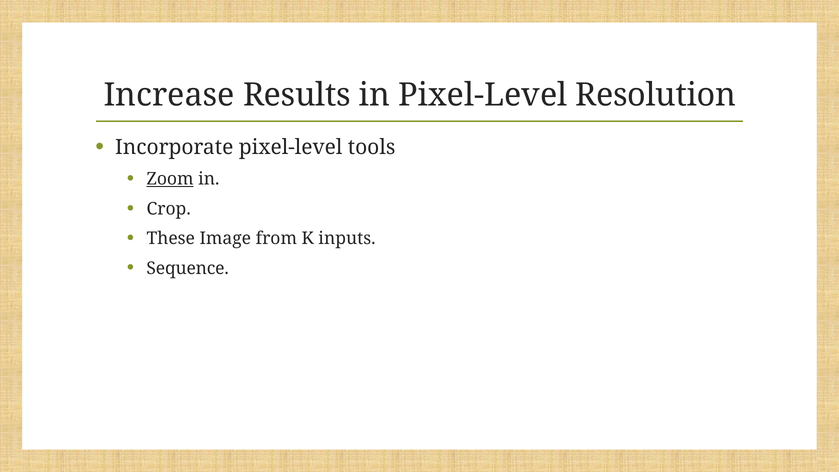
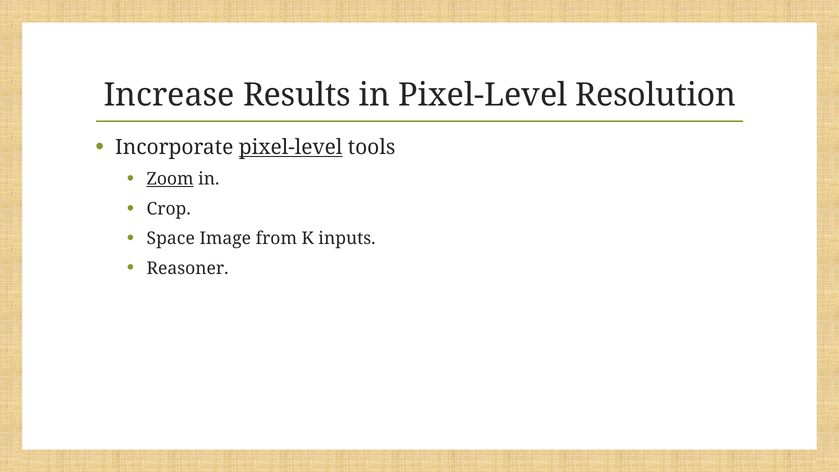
pixel-level underline: none -> present (291, 147)
These: These -> Space (171, 238)
Sequence: Sequence -> Reasoner (188, 268)
